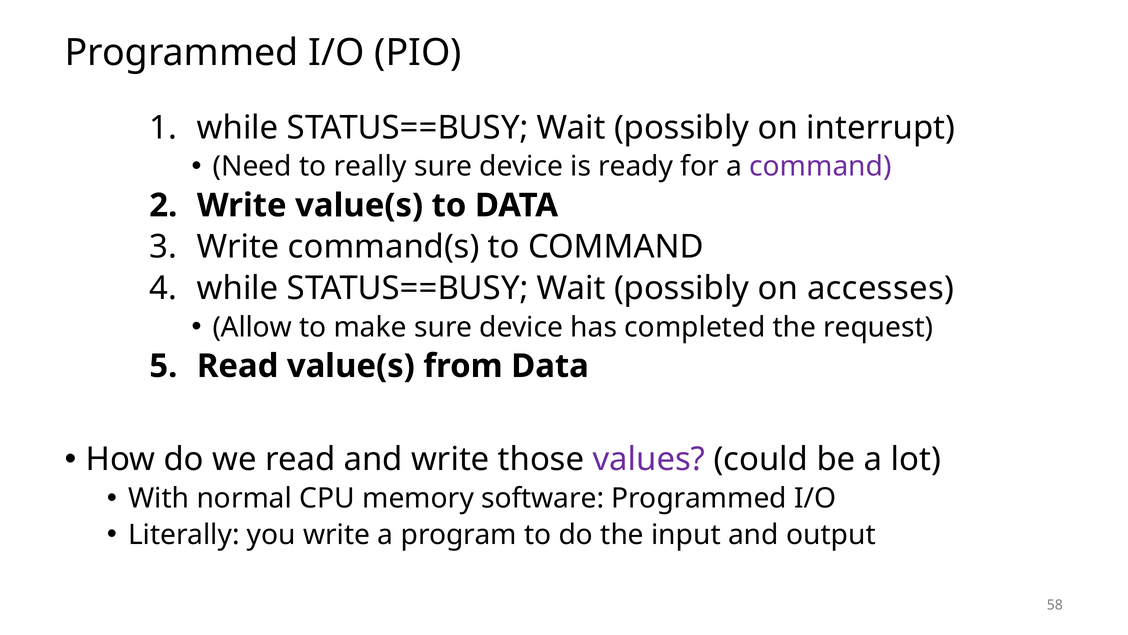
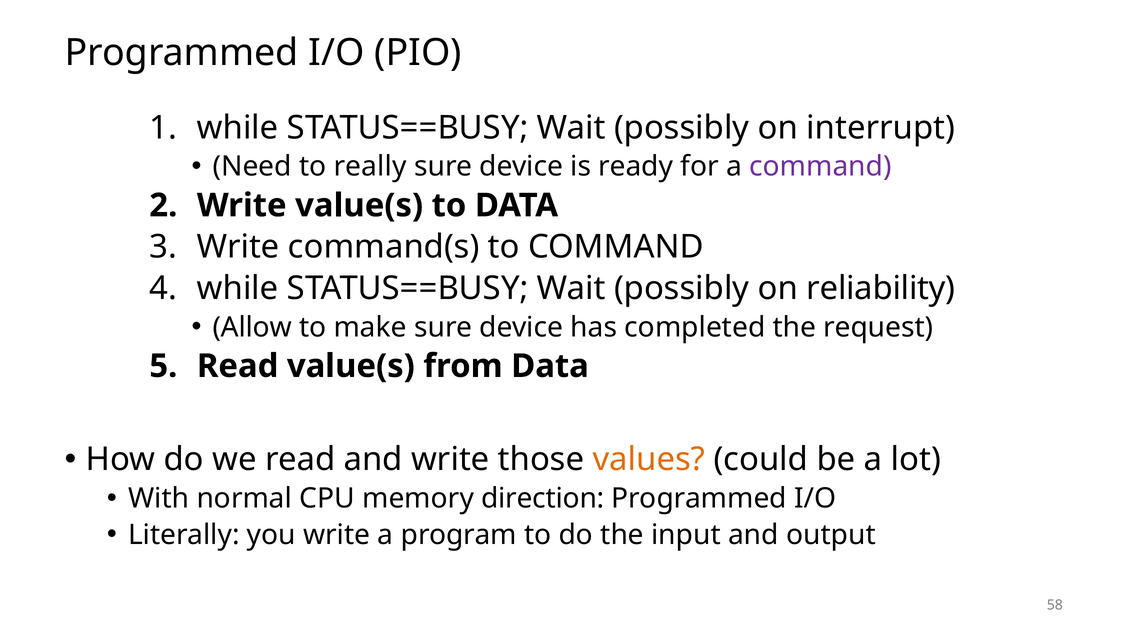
accesses: accesses -> reliability (881, 288)
values colour: purple -> orange (649, 459)
software: software -> direction (543, 498)
